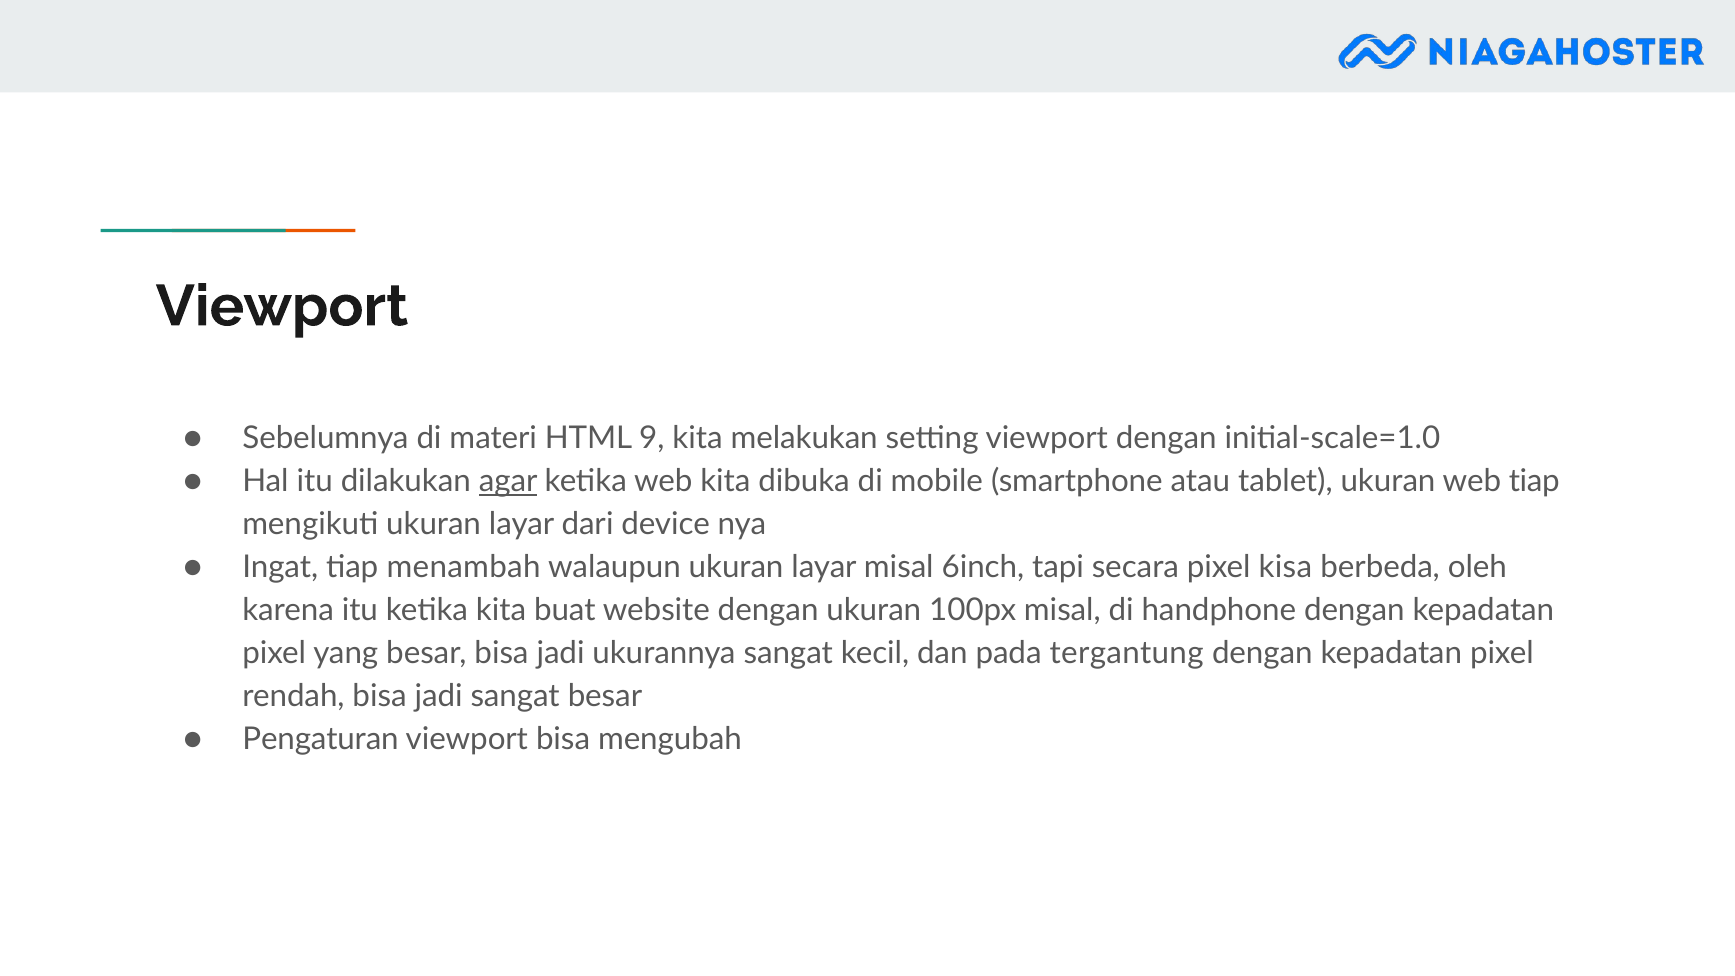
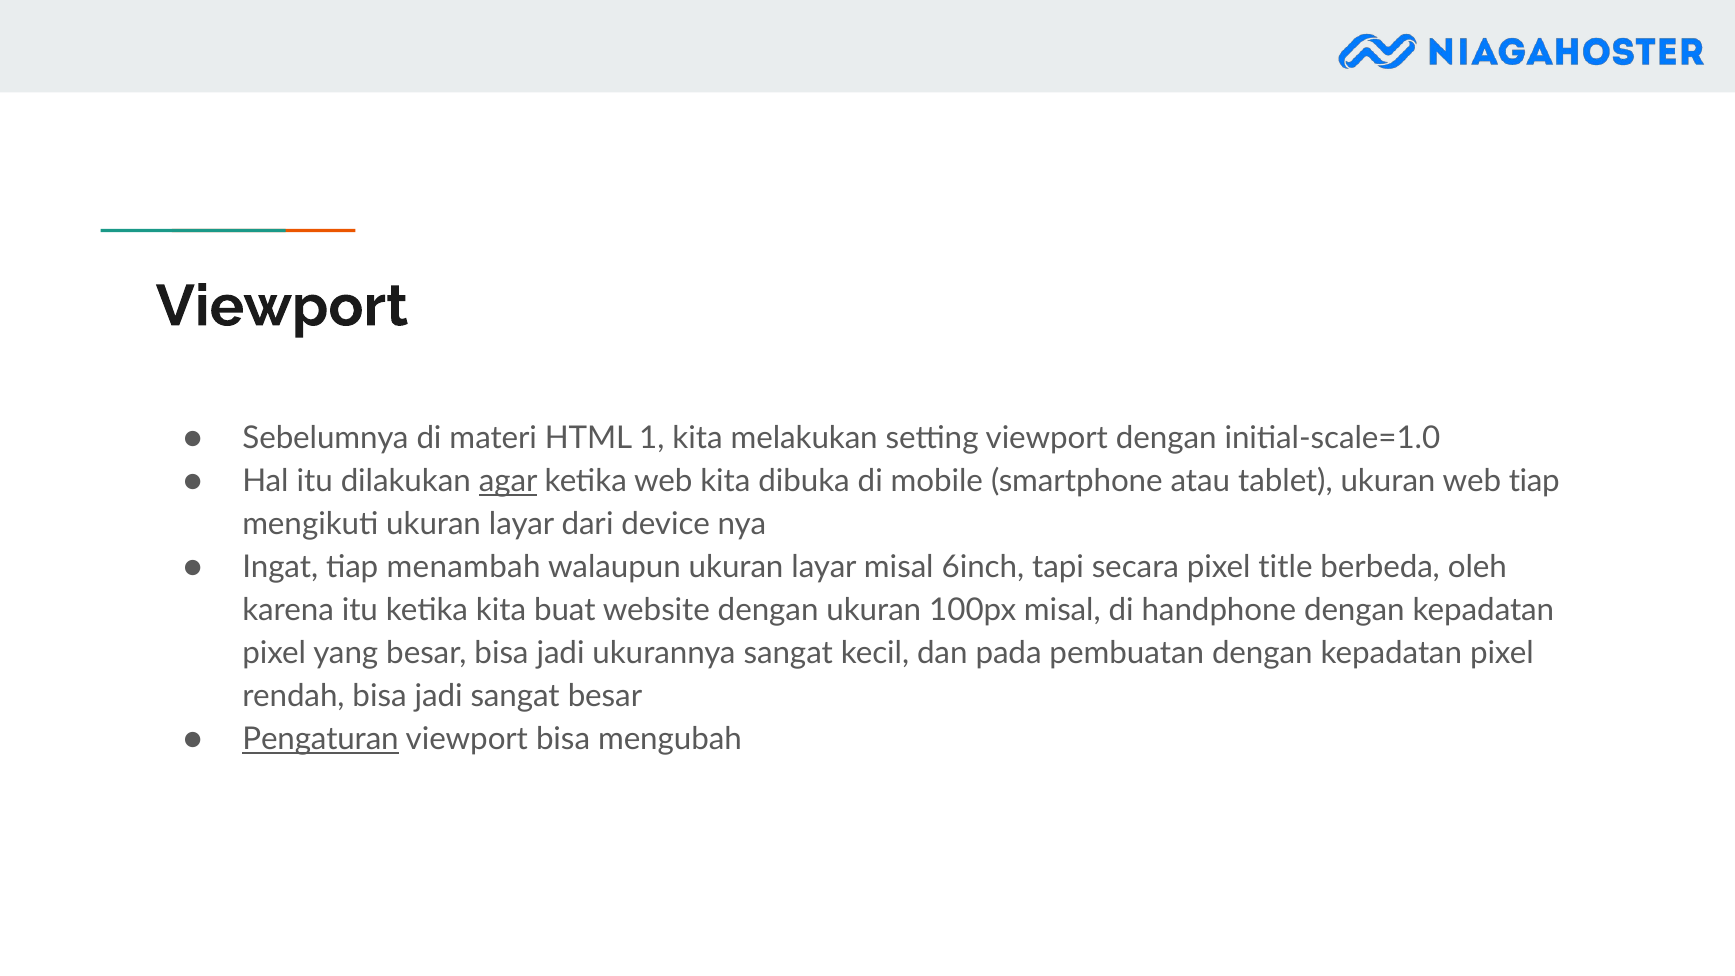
9: 9 -> 1 (652, 438)
kisa: kisa -> title (1286, 567)
tergantung: tergantung -> pembuatan (1127, 653)
Pengaturan underline: none -> present (321, 740)
